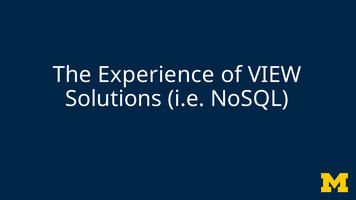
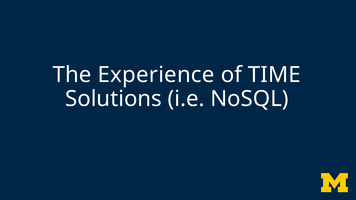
VIEW: VIEW -> TIME (274, 75)
